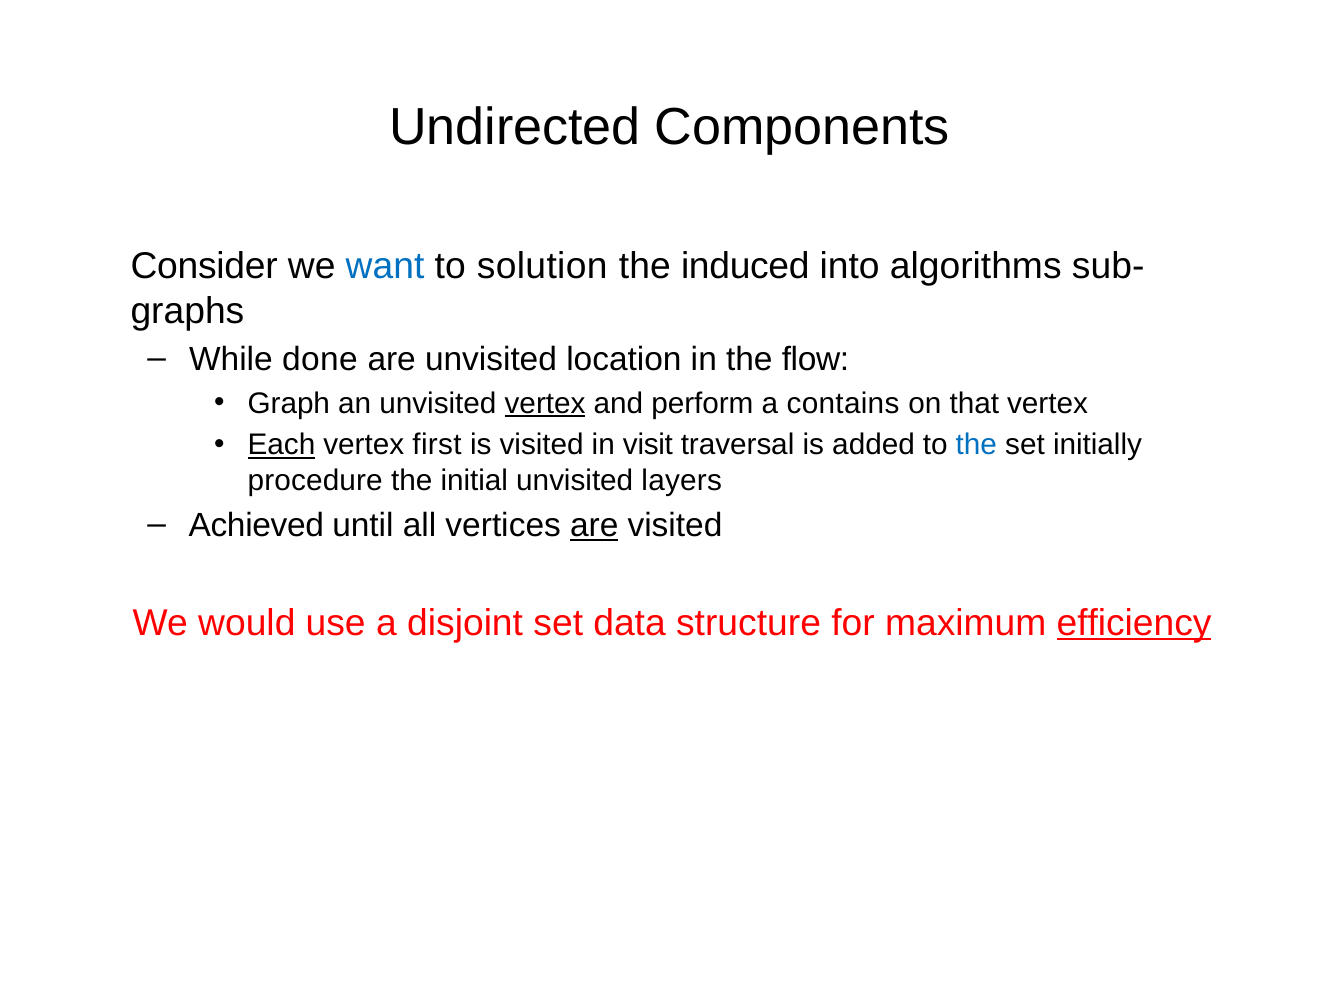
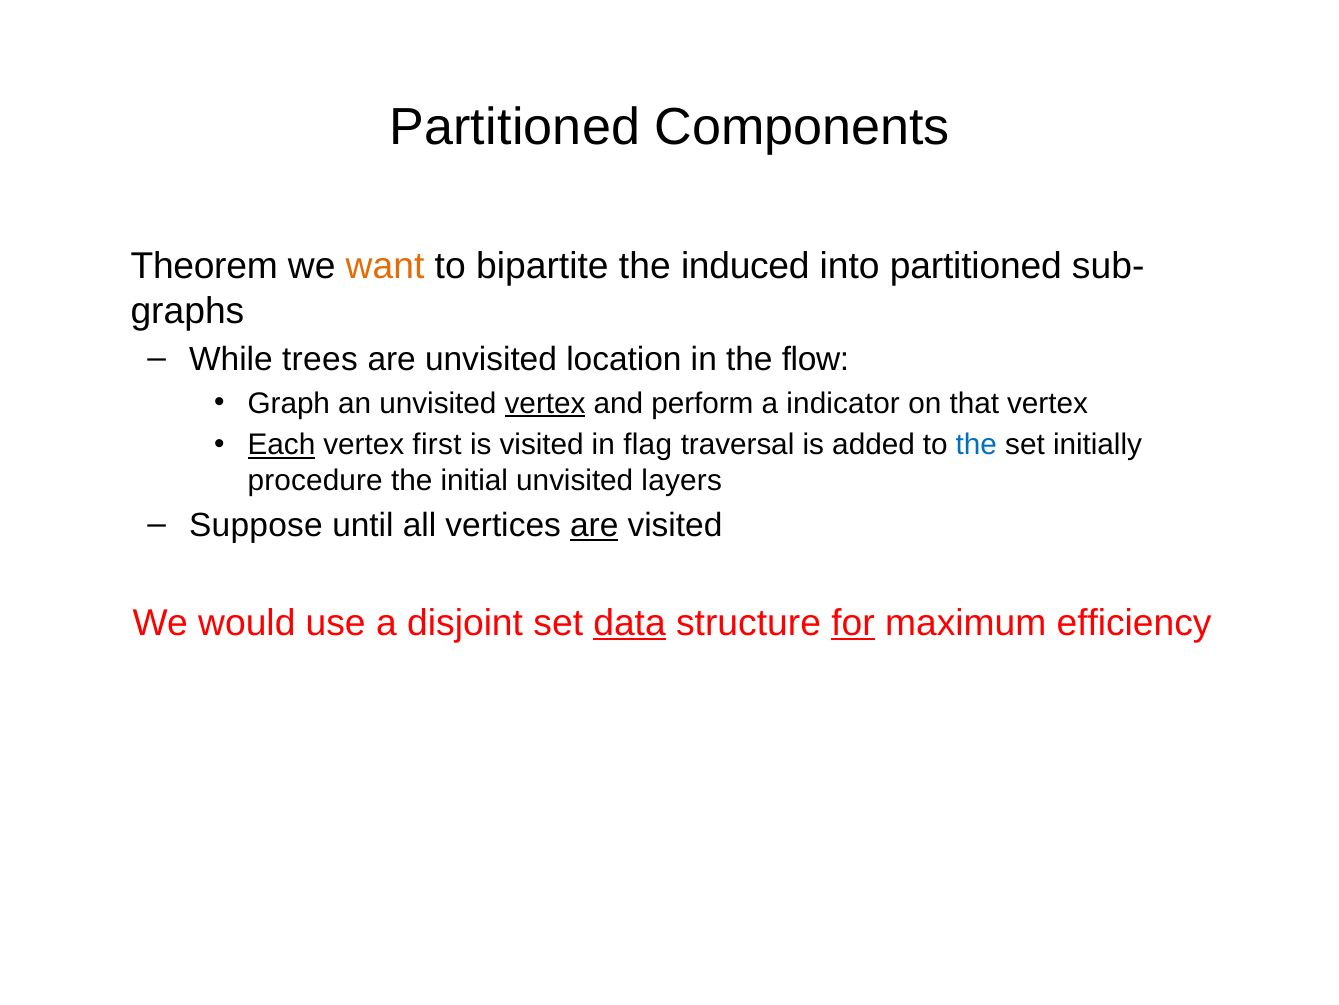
Undirected: Undirected -> Partitioned (515, 128)
Consider: Consider -> Theorem (204, 266)
want colour: blue -> orange (385, 266)
solution: solution -> bipartite (542, 266)
into algorithms: algorithms -> partitioned (976, 266)
done: done -> trees (320, 359)
contains: contains -> indicator (843, 403)
visit: visit -> flag (648, 445)
Achieved: Achieved -> Suppose (256, 525)
data underline: none -> present (630, 622)
for underline: none -> present (853, 622)
efficiency underline: present -> none (1134, 622)
